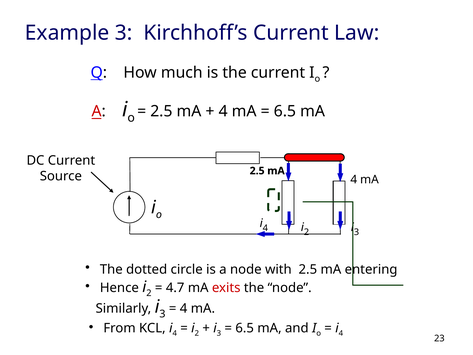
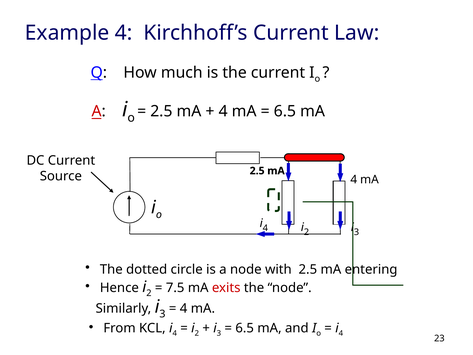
Example 3: 3 -> 4 (124, 33)
4.7: 4.7 -> 7.5 (175, 288)
